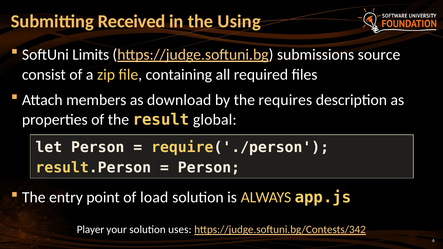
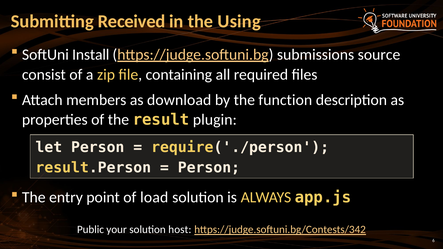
Limits: Limits -> Install (91, 55)
requires: requires -> function (285, 100)
global: global -> plugin (215, 120)
Player: Player -> Public (90, 230)
uses: uses -> host (180, 230)
